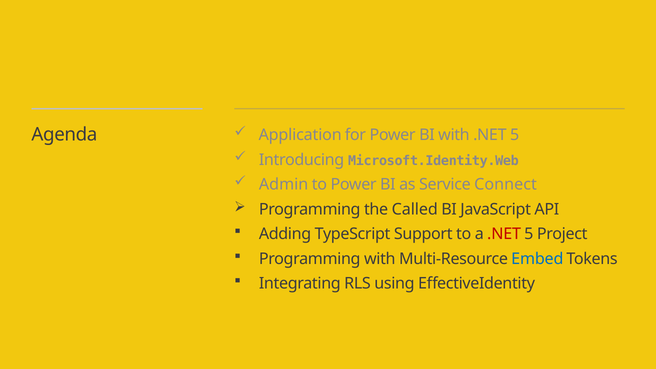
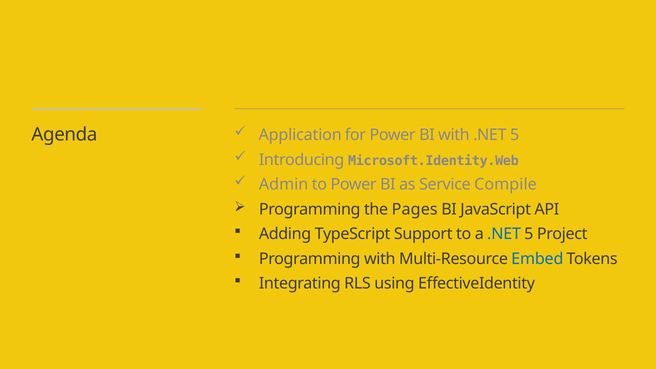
Connect: Connect -> Compile (505, 185)
Called: Called -> Pages (415, 209)
.NET colour: red -> blue (504, 234)
